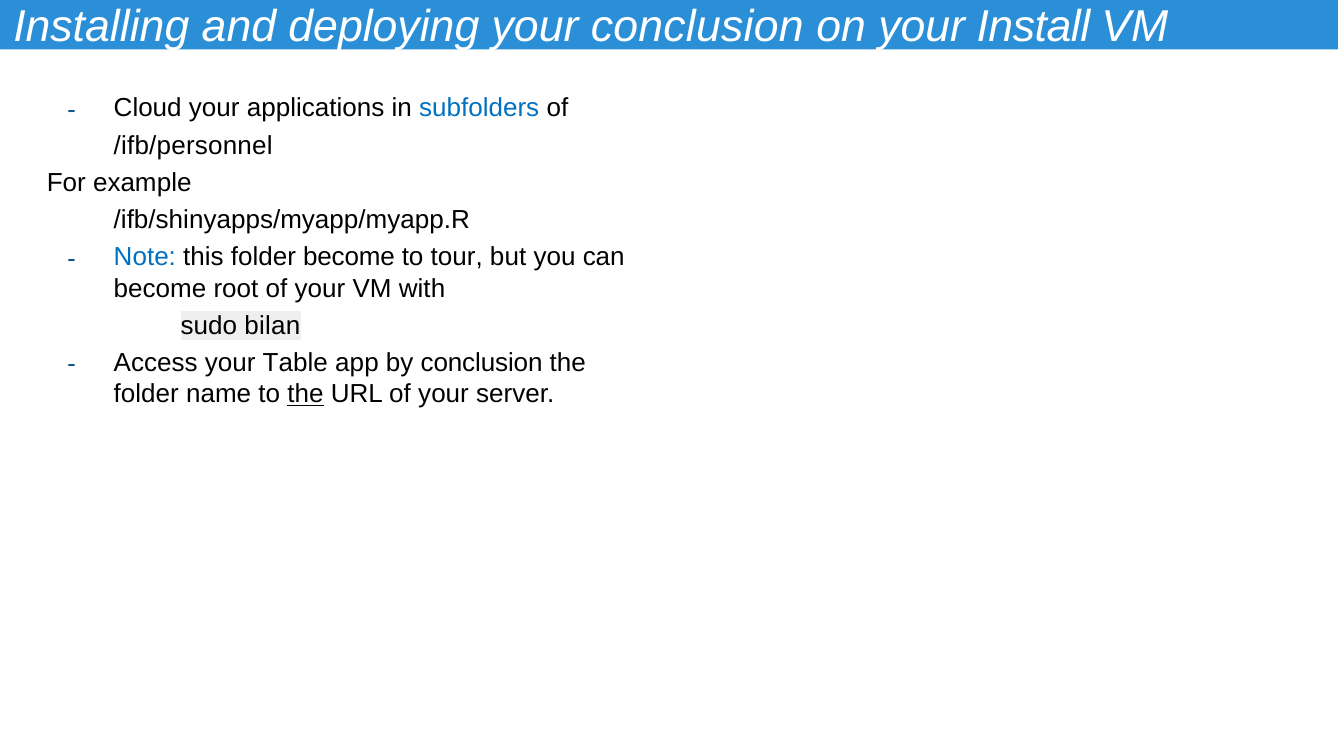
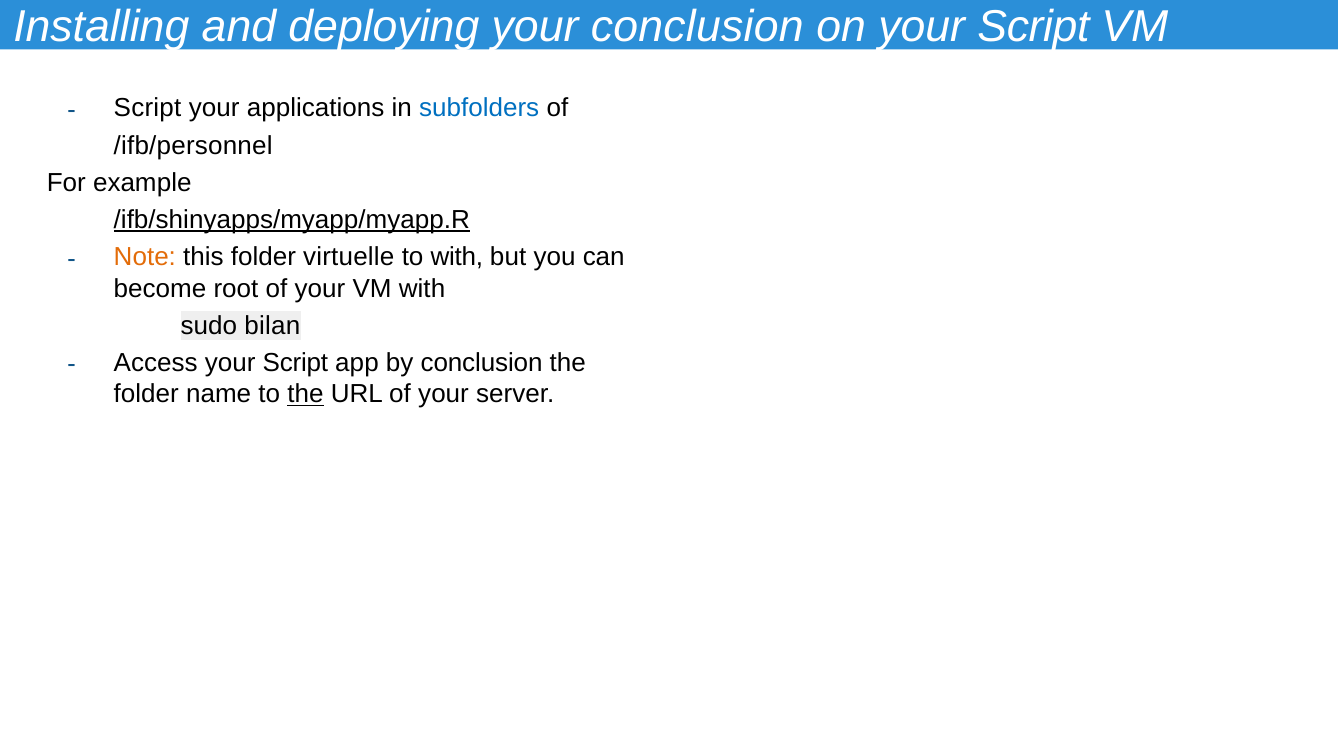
on your Install: Install -> Script (1033, 27)
Cloud: Cloud -> Script (148, 108)
/ifb/shinyapps/myapp/myapp.R underline: none -> present (292, 220)
Note colour: blue -> orange (145, 257)
folder become: become -> virtuelle (349, 257)
to tour: tour -> with (457, 257)
Access your Table: Table -> Script (295, 363)
